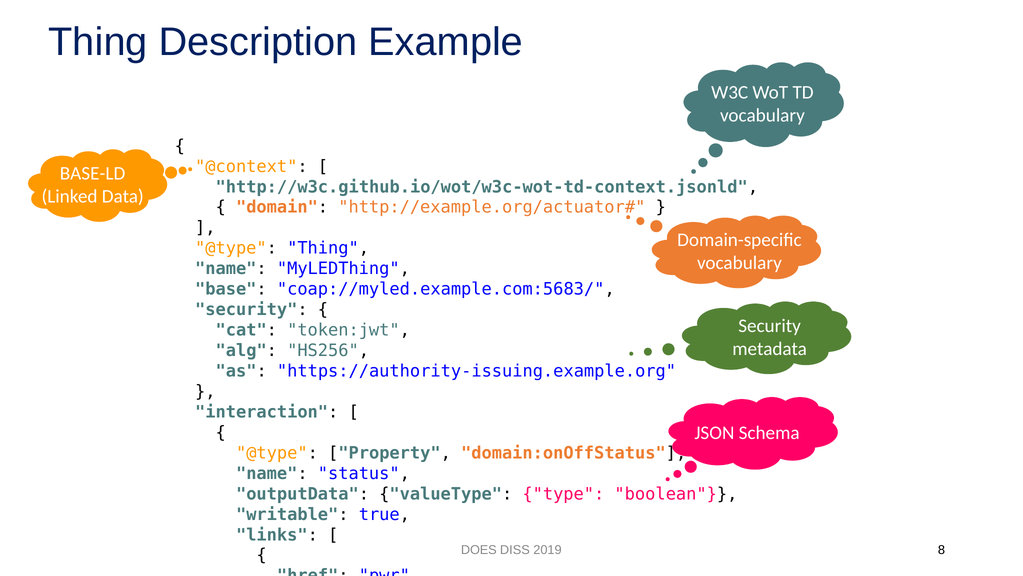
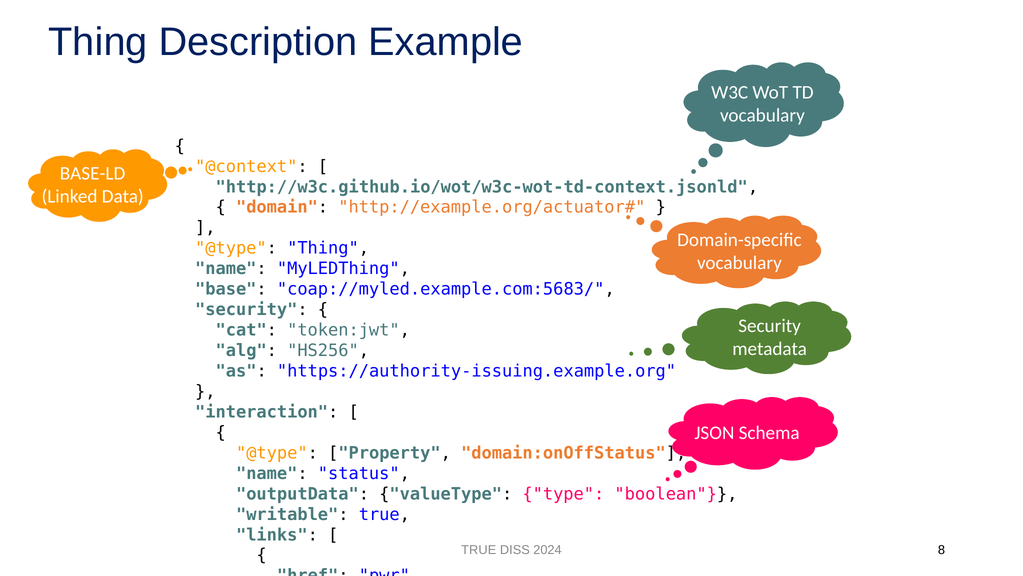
DOES: DOES -> TRUE (479, 550)
2019: 2019 -> 2024 (547, 550)
